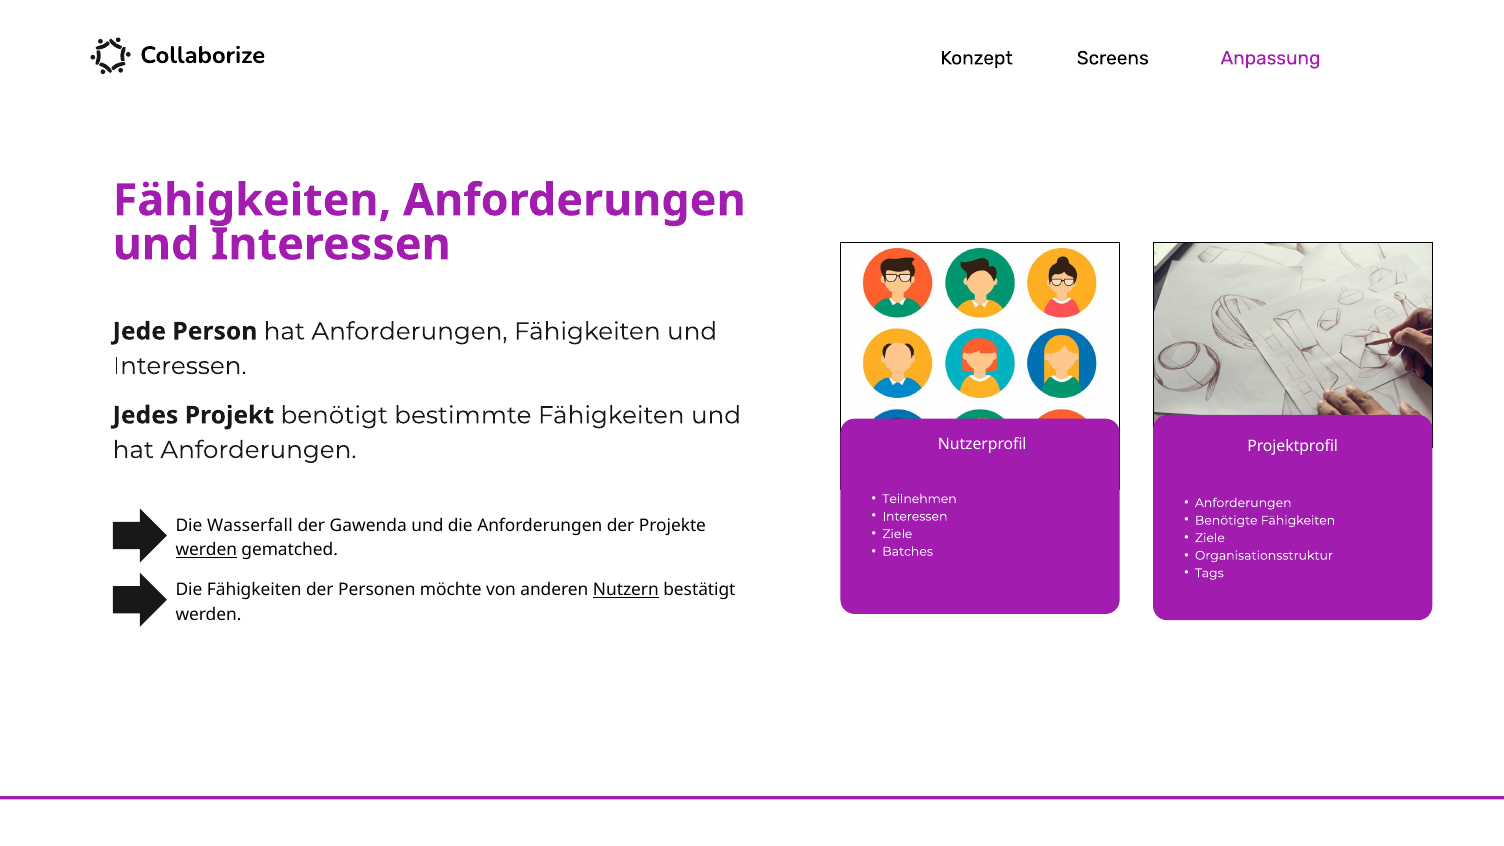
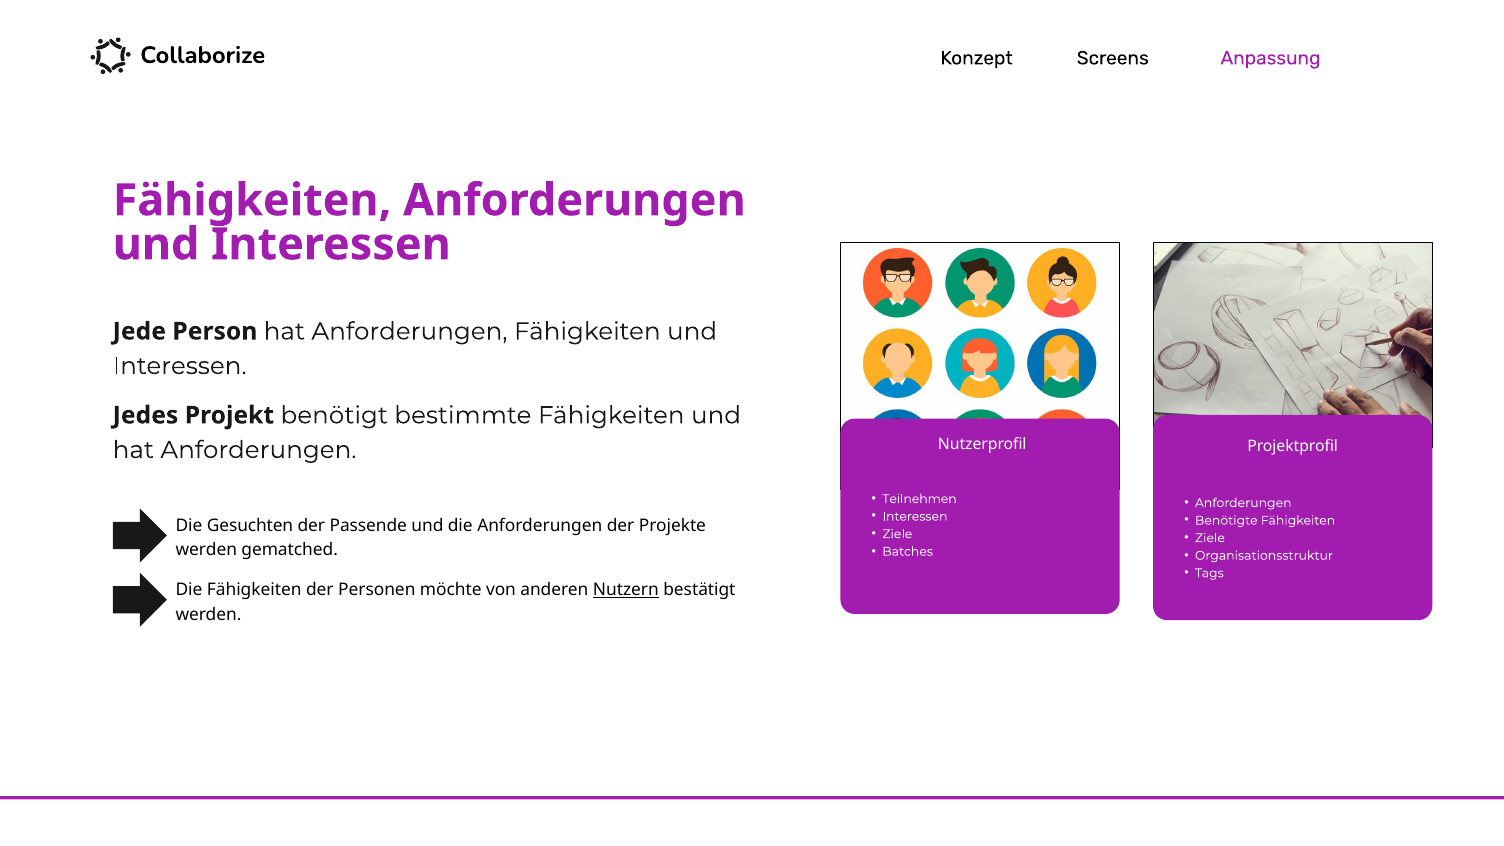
Wasserfall: Wasserfall -> Gesuchten (250, 526)
Gawenda: Gawenda -> Passende (368, 526)
werden underline: present -> none (206, 550)
